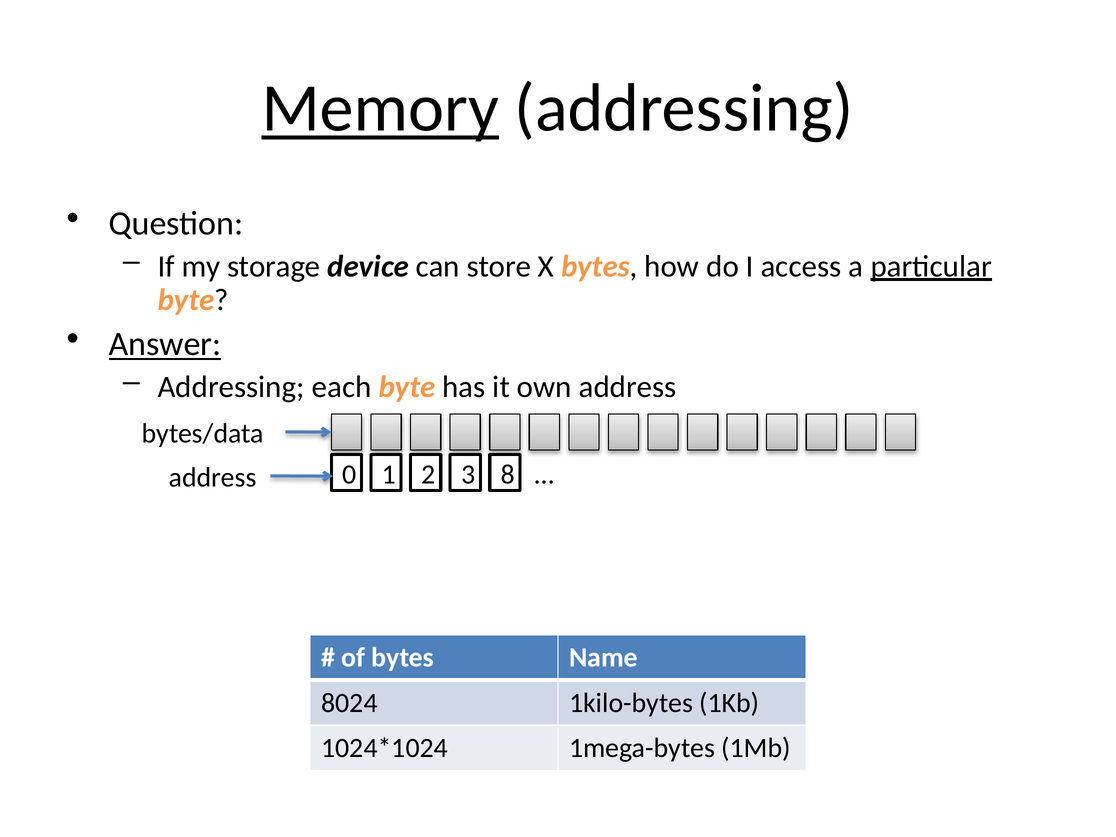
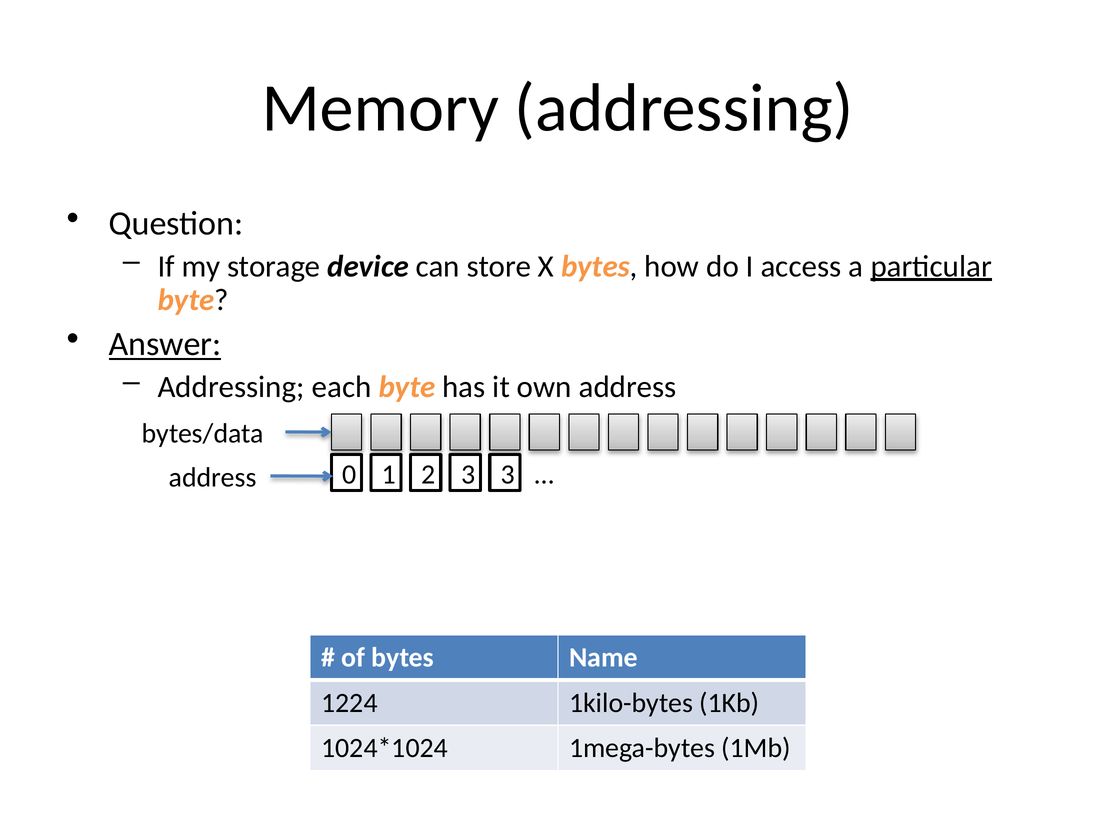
Memory underline: present -> none (380, 108)
3 8: 8 -> 3 (508, 475)
8024: 8024 -> 1224 (349, 703)
